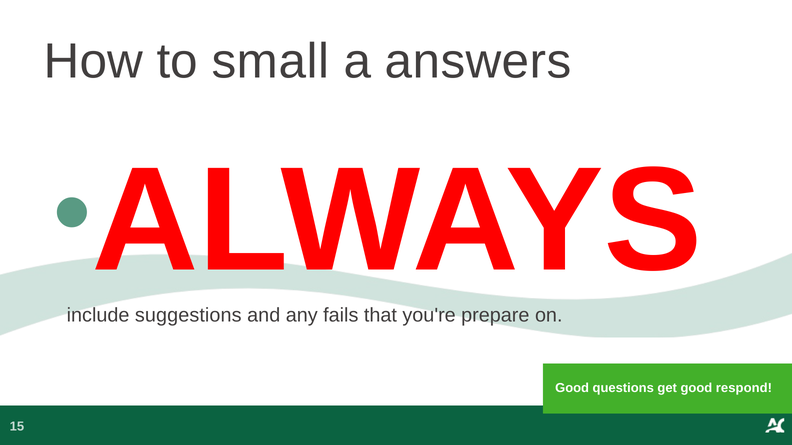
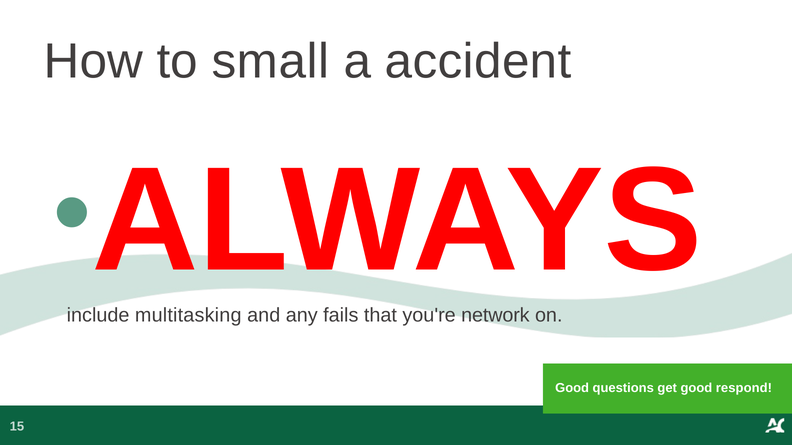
answers: answers -> accident (478, 61)
suggestions: suggestions -> multitasking (188, 315)
prepare: prepare -> network (495, 315)
